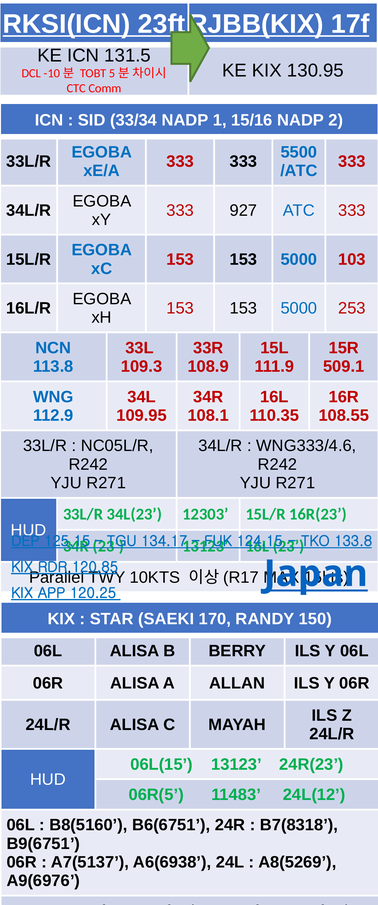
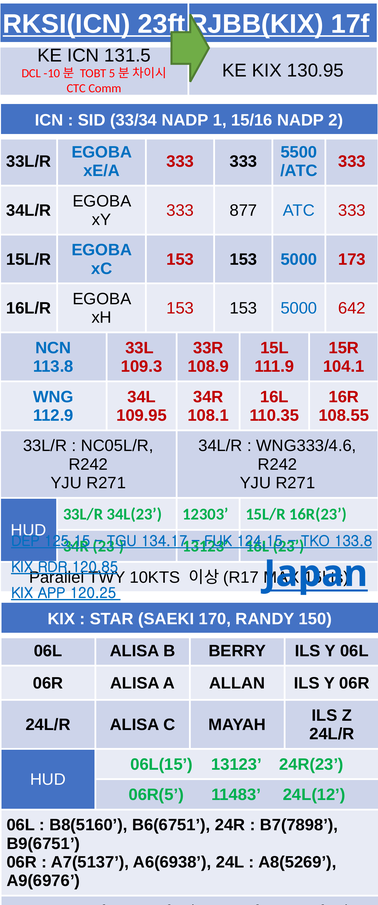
927: 927 -> 877 (243, 210)
103: 103 -> 173 (352, 259)
253: 253 -> 642 (352, 308)
509.1: 509.1 -> 104.1 (344, 366)
B7(8318: B7(8318 -> B7(7898 (299, 824)
